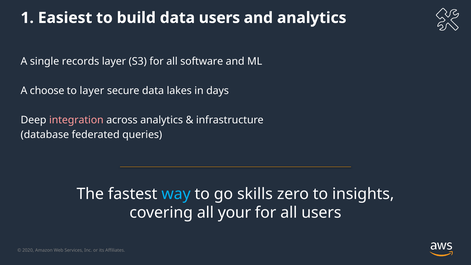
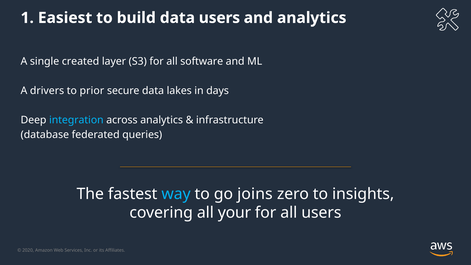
records: records -> created (81, 61)
choose: choose -> drivers (47, 91)
to layer: layer -> prior (92, 91)
integration colour: pink -> light blue (76, 120)
skills: skills -> joins (255, 194)
